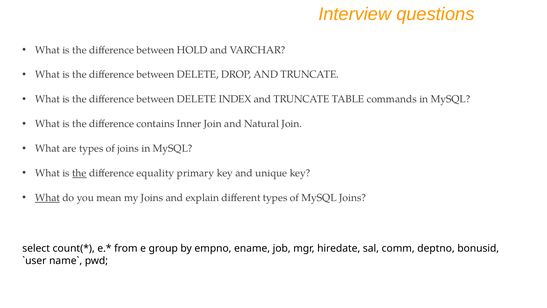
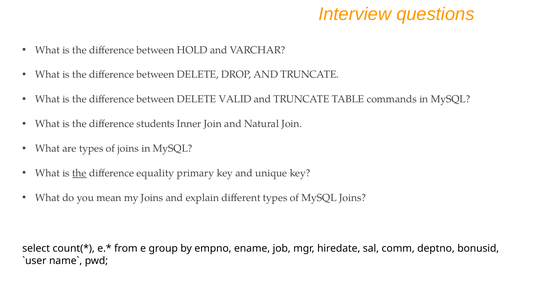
INDEX: INDEX -> VALID (235, 99)
contains: contains -> students (156, 124)
What underline: present -> none (47, 198)
